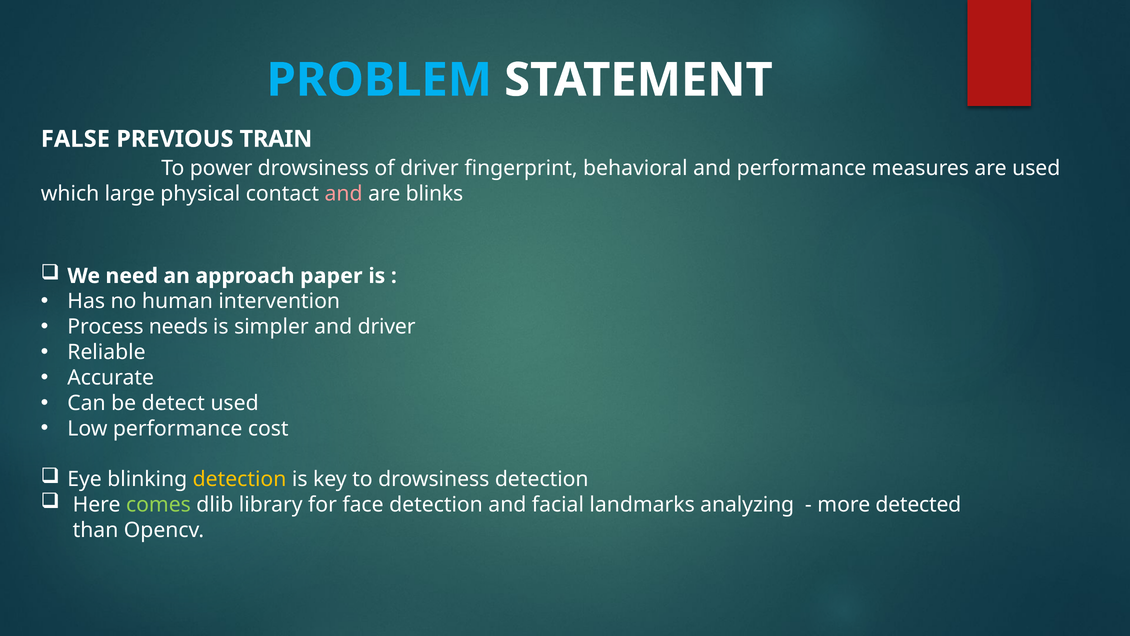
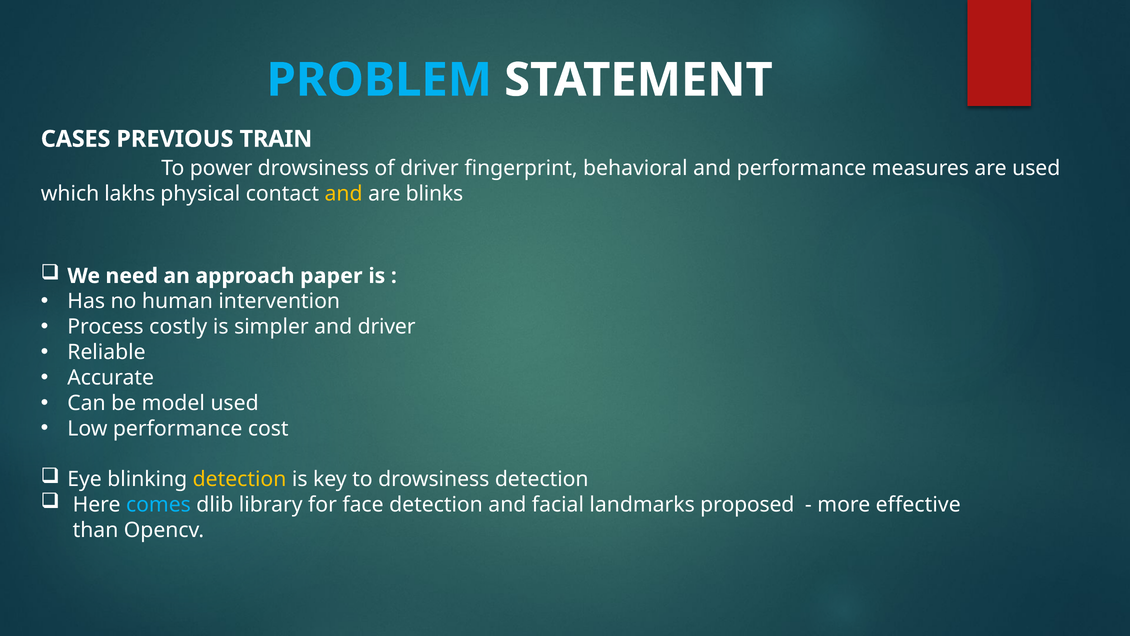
FALSE: FALSE -> CASES (76, 139)
large: large -> lakhs (130, 194)
and colour: pink -> yellow (344, 194)
needs: needs -> costly (178, 327)
detect: detect -> model (173, 403)
comes colour: light green -> light blue (158, 505)
analyzing: analyzing -> proposed (747, 505)
detected: detected -> effective (918, 505)
